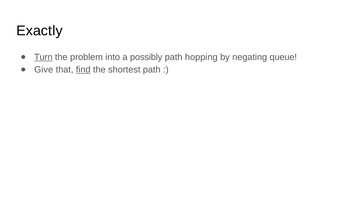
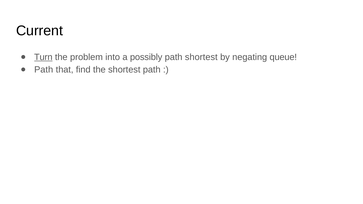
Exactly: Exactly -> Current (40, 31)
path hopping: hopping -> shortest (201, 57)
Give: Give -> Path (44, 70)
find underline: present -> none (83, 70)
